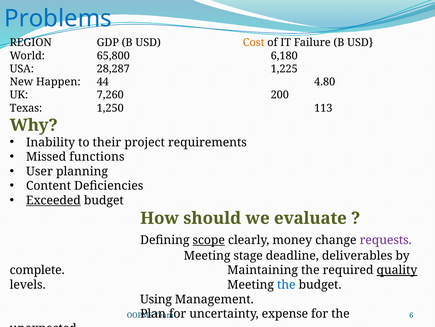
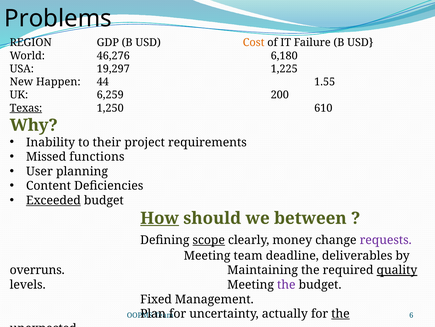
Problems colour: blue -> black (58, 18)
65,800: 65,800 -> 46,276 (113, 56)
28,287: 28,287 -> 19,297 (113, 69)
4.80: 4.80 -> 1.55 (325, 82)
7,260: 7,260 -> 6,259 (110, 95)
Texas underline: none -> present (26, 108)
113: 113 -> 610 (323, 108)
How underline: none -> present (160, 218)
evaluate: evaluate -> between (310, 218)
Meeting stage: stage -> team (248, 255)
complete: complete -> overruns (37, 270)
the colour: blue -> purple (286, 284)
Using: Using -> Fixed (156, 299)
expense: expense -> actually (285, 313)
the underline: none -> present (340, 313)
